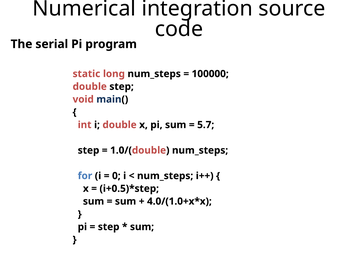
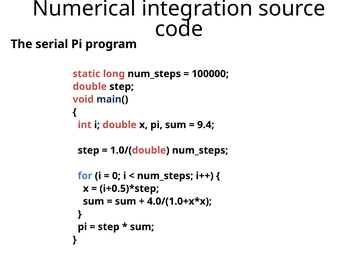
5.7: 5.7 -> 9.4 (206, 125)
